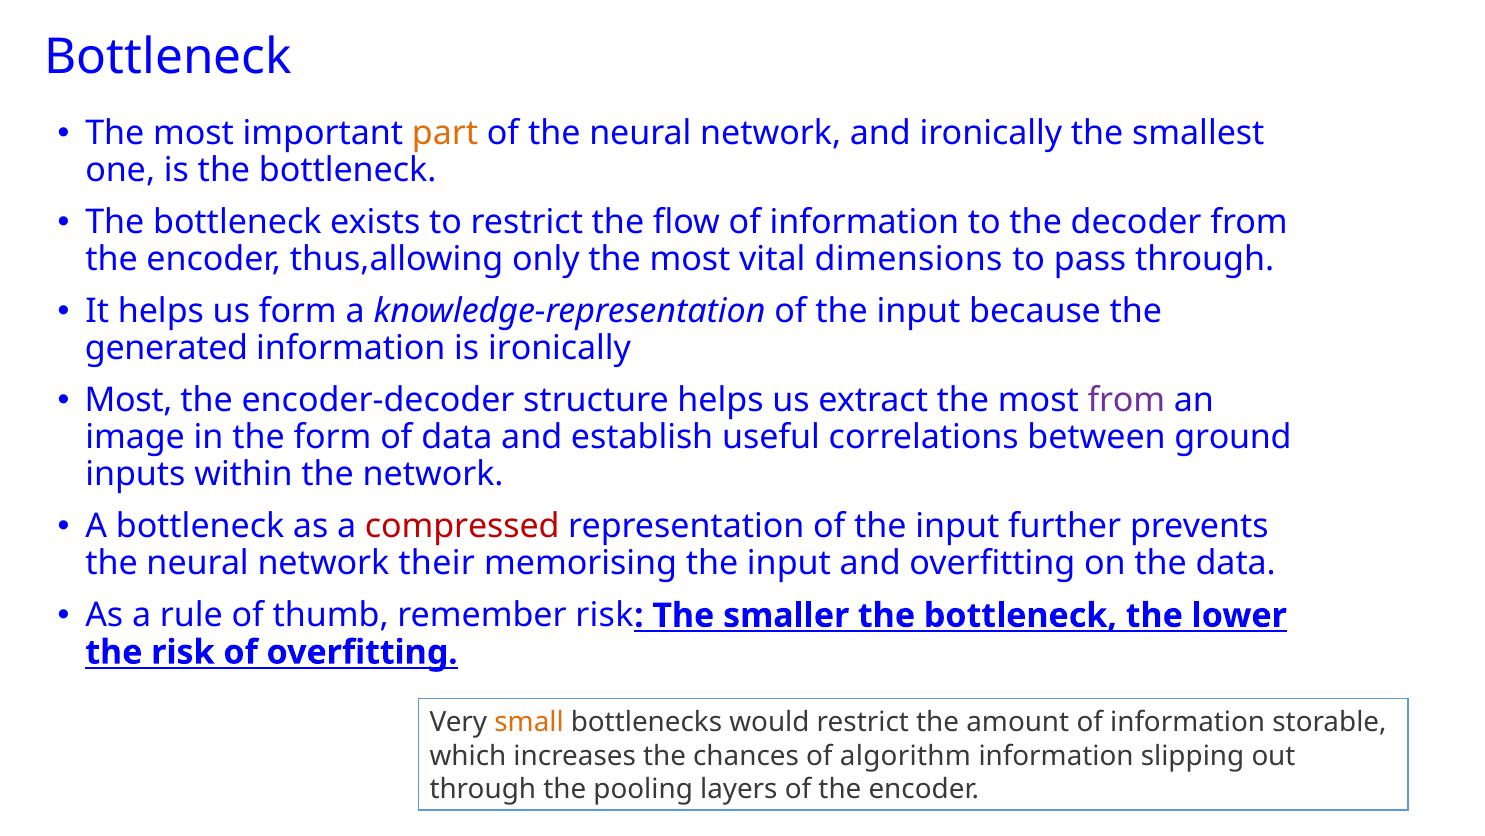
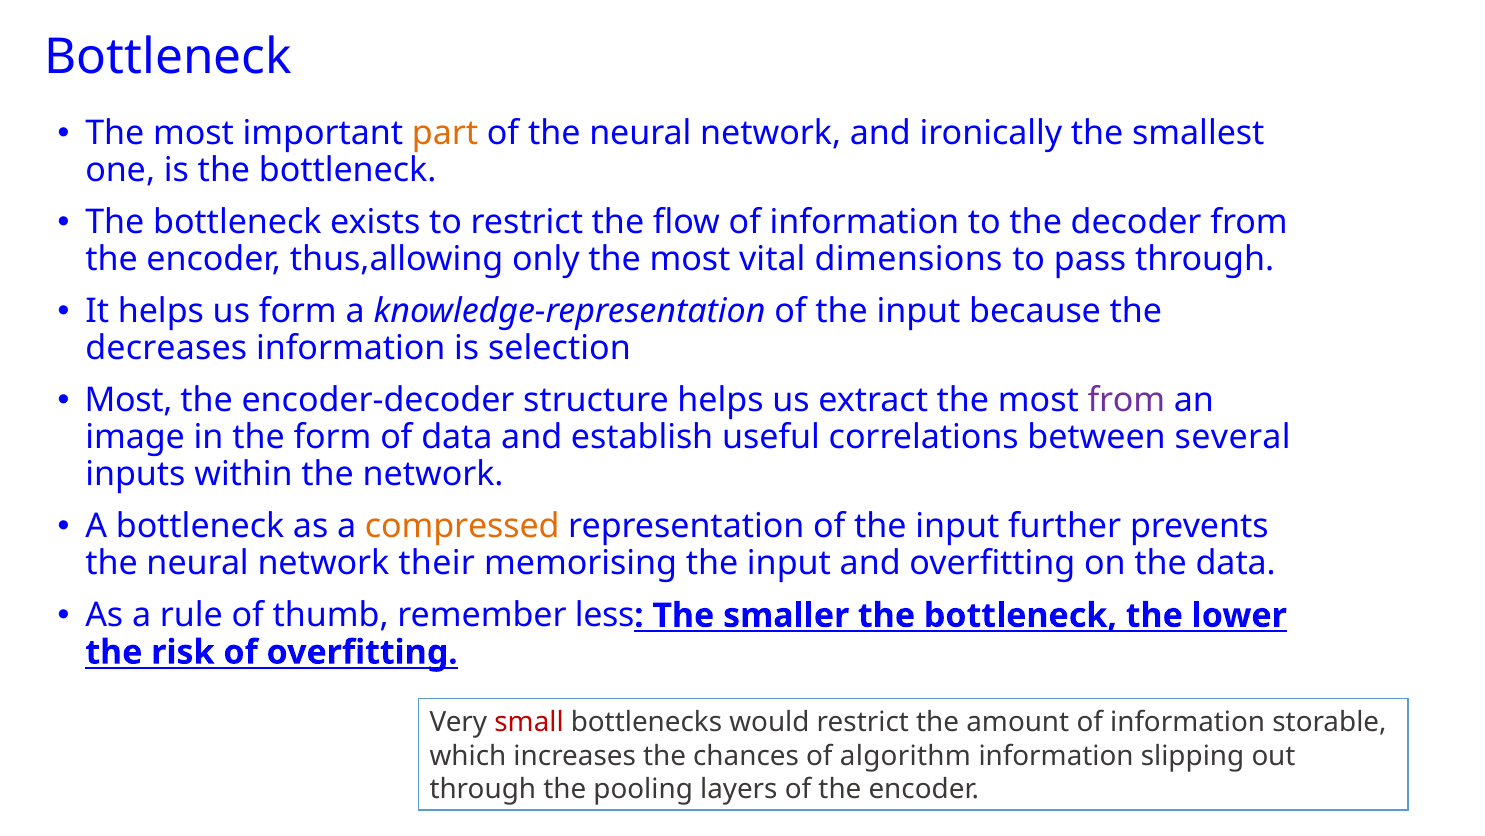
generated: generated -> decreases (166, 348)
is ironically: ironically -> selection (559, 348)
ground: ground -> several (1233, 437)
compressed colour: red -> orange (462, 526)
remember risk: risk -> less (605, 615)
small colour: orange -> red (529, 722)
